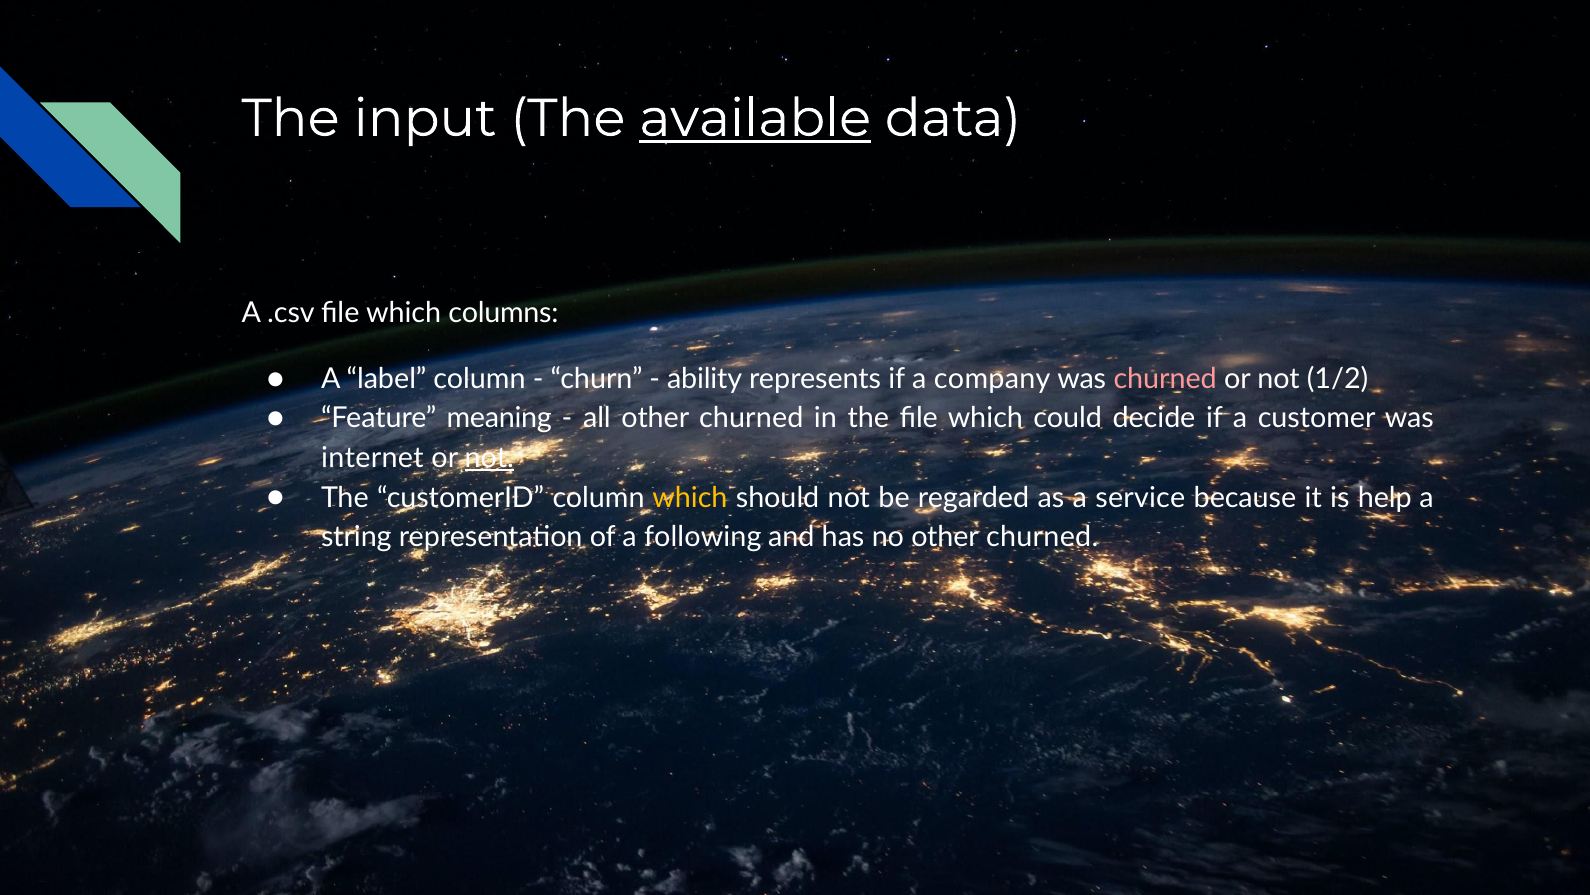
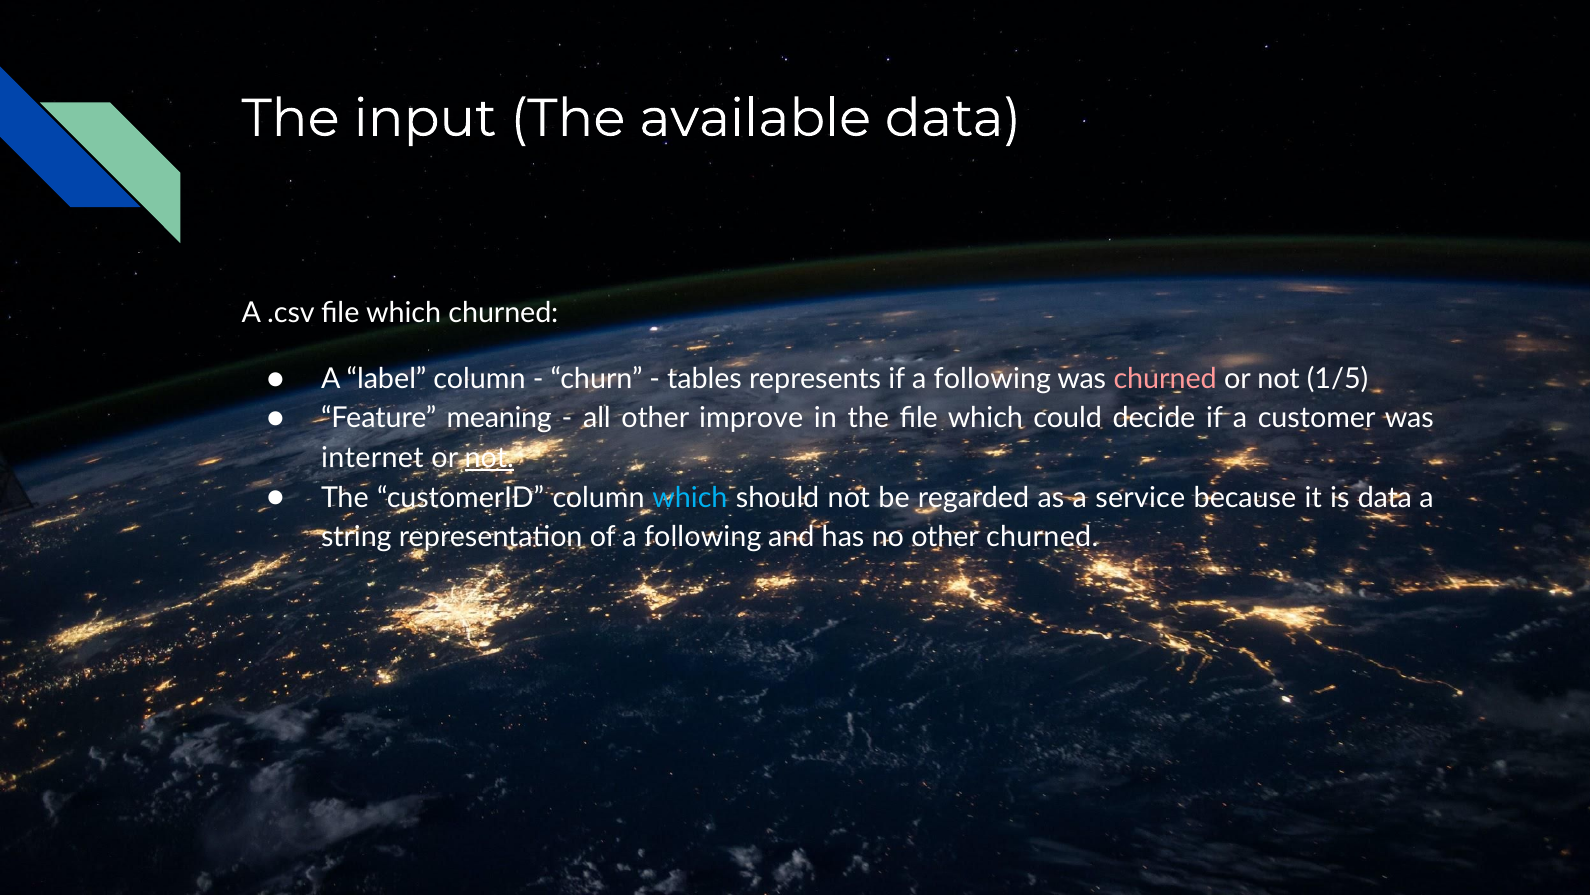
available underline: present -> none (755, 118)
which columns: columns -> churned (503, 312)
ability: ability -> tables (704, 379)
if a company: company -> following (992, 379)
1/2: 1/2 -> 1/5 (1338, 379)
all other churned: churned -> improve (751, 418)
which colour: yellow -> light blue (690, 497)
is help: help -> data (1385, 497)
